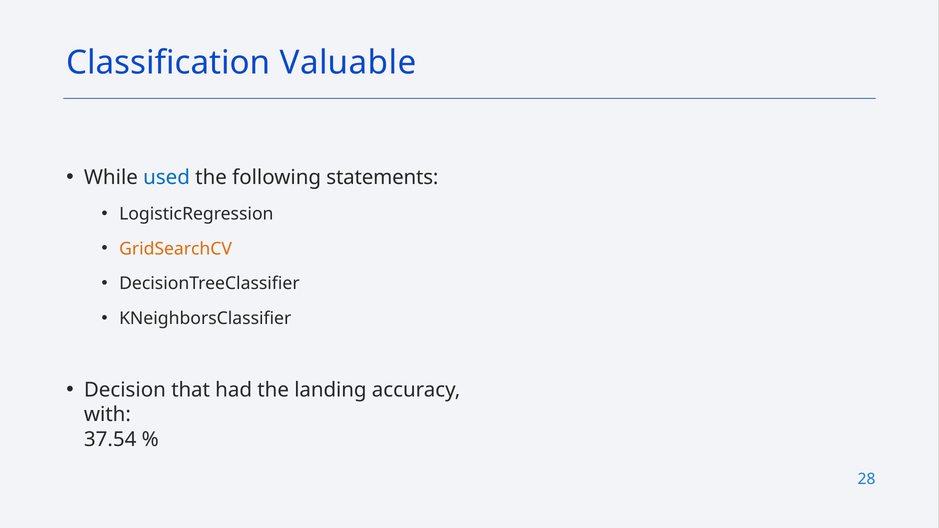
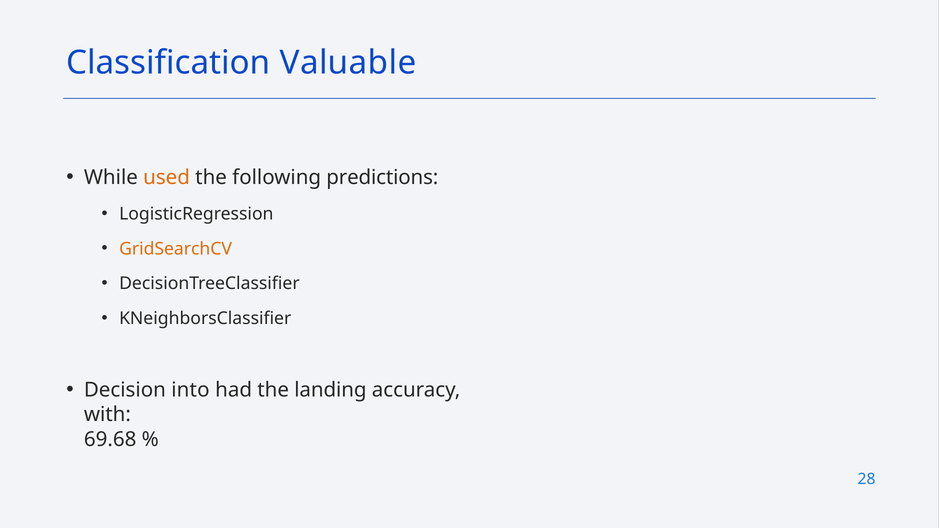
used colour: blue -> orange (167, 178)
statements: statements -> predictions (382, 178)
that: that -> into (190, 390)
37.54: 37.54 -> 69.68 (110, 439)
